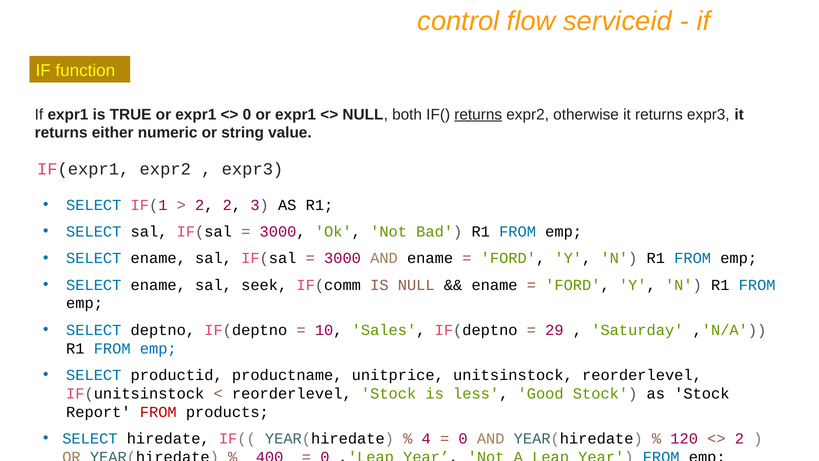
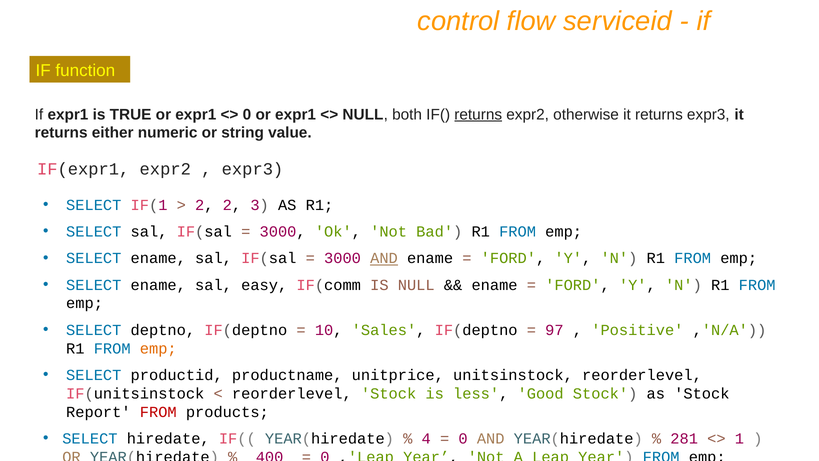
AND underline: none -> present (384, 258)
seek: seek -> easy (264, 285)
29: 29 -> 97 (554, 330)
Saturday: Saturday -> Positive (637, 330)
emp colour: blue -> orange (158, 348)
120: 120 -> 281 (684, 438)
2: 2 -> 1 (739, 438)
